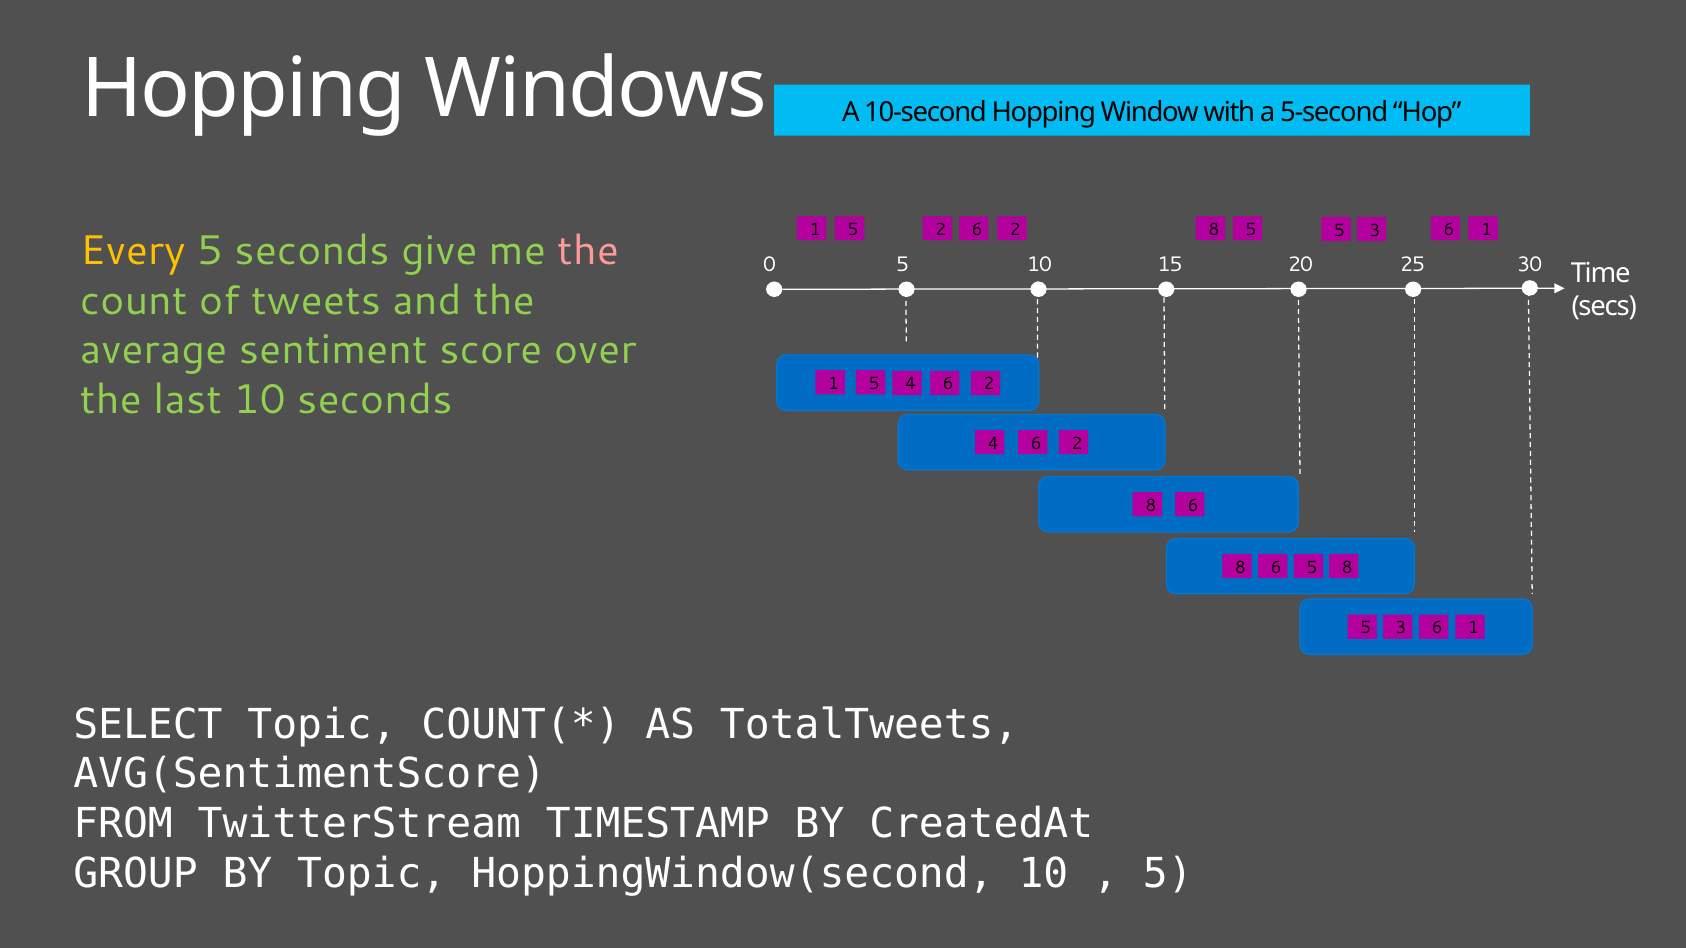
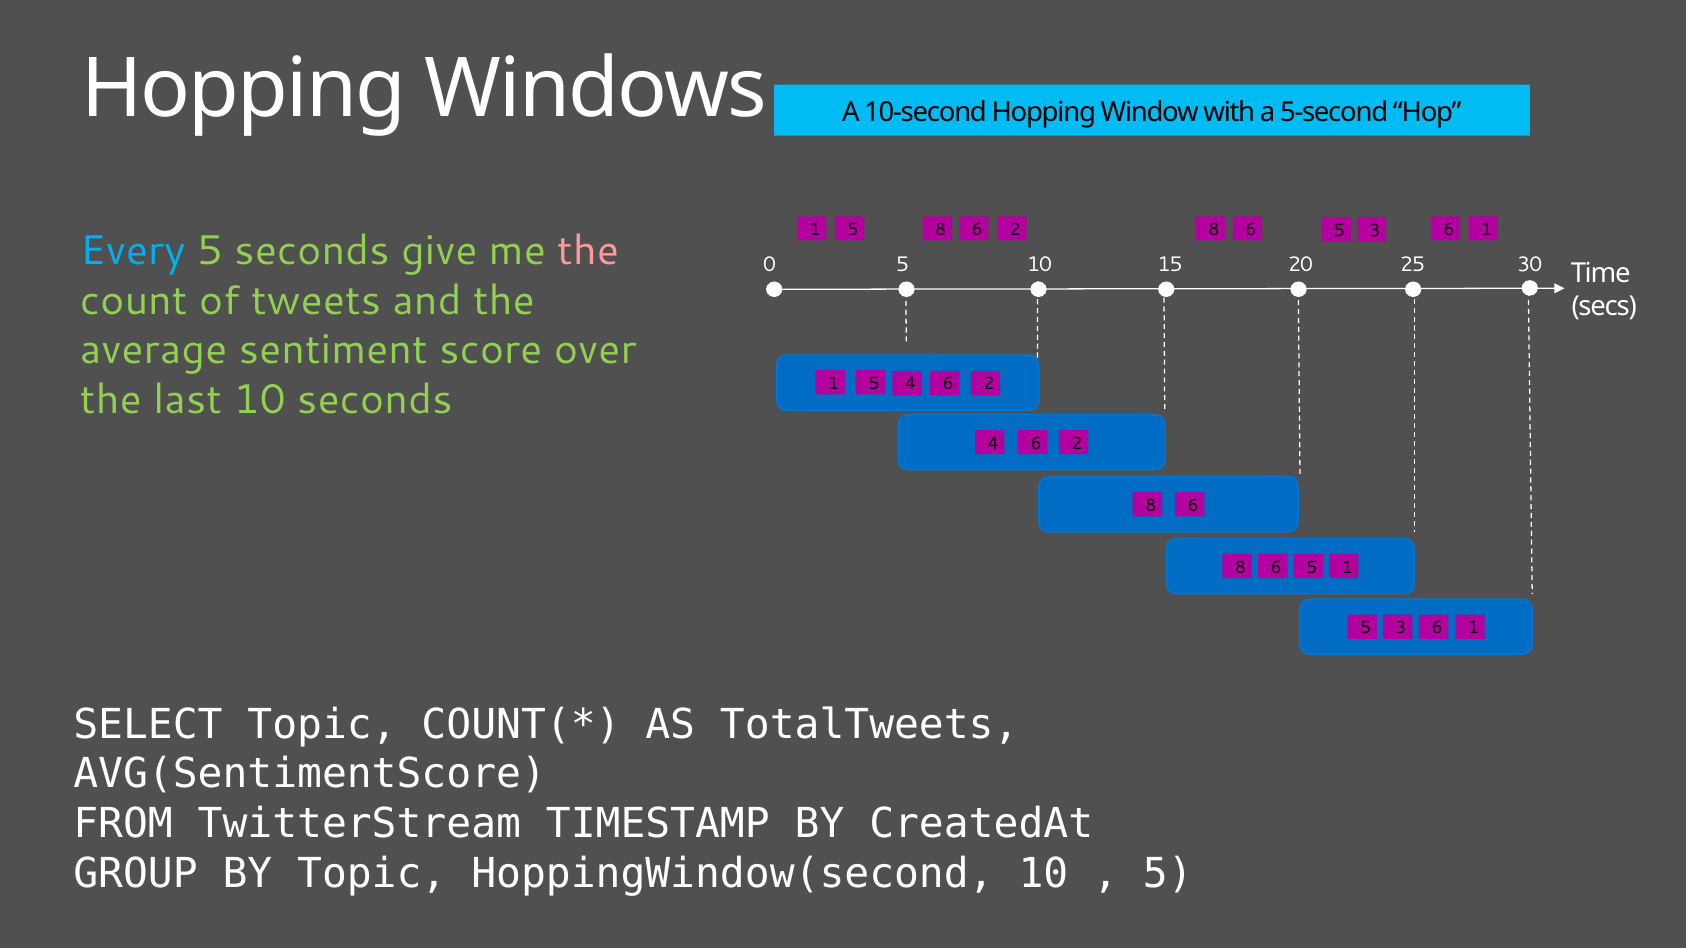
5 2: 2 -> 8 (941, 230)
5: 5 -> 6 (1251, 230)
Every colour: yellow -> light blue (133, 251)
5 8: 8 -> 1 (1347, 567)
